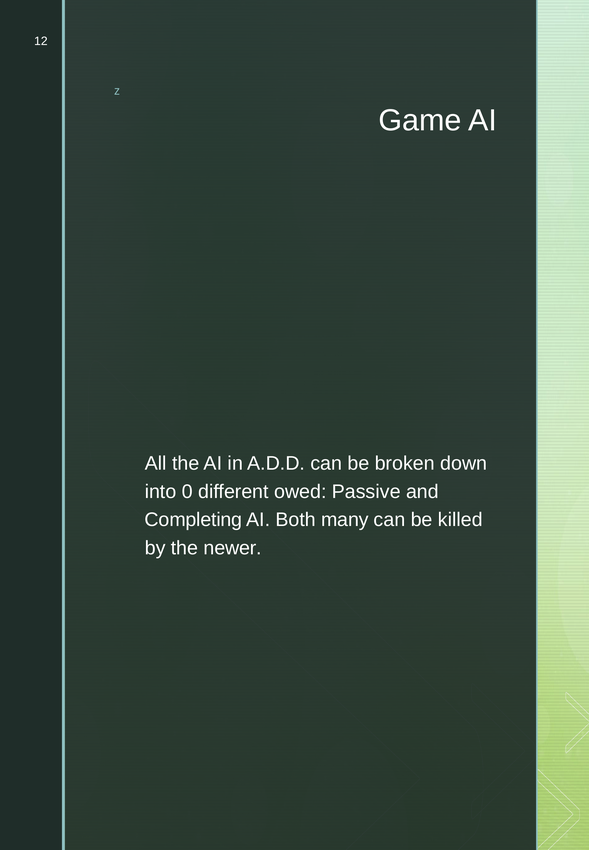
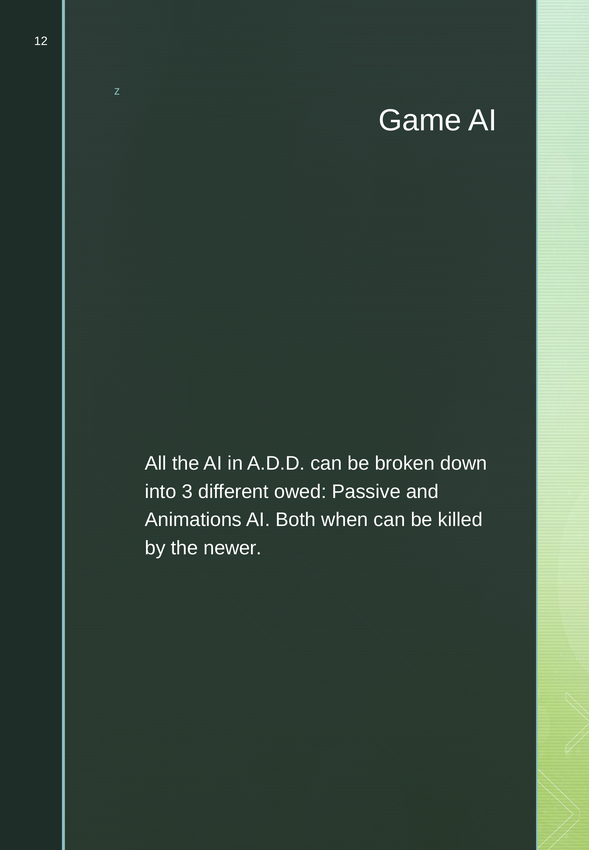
0: 0 -> 3 (187, 492)
Completing: Completing -> Animations (193, 520)
many: many -> when (345, 520)
